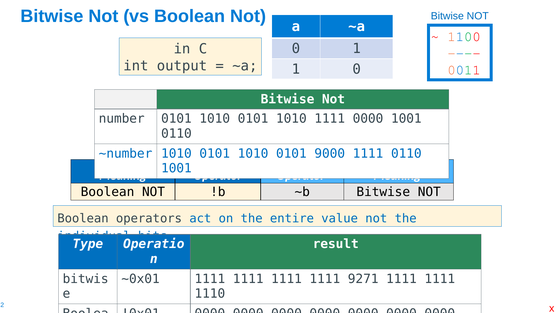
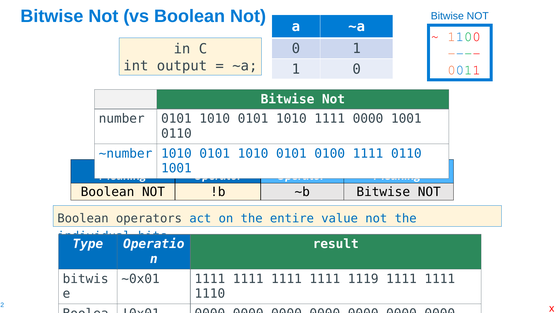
9000: 9000 -> 0100 (330, 154)
9271: 9271 -> 1119 (363, 279)
